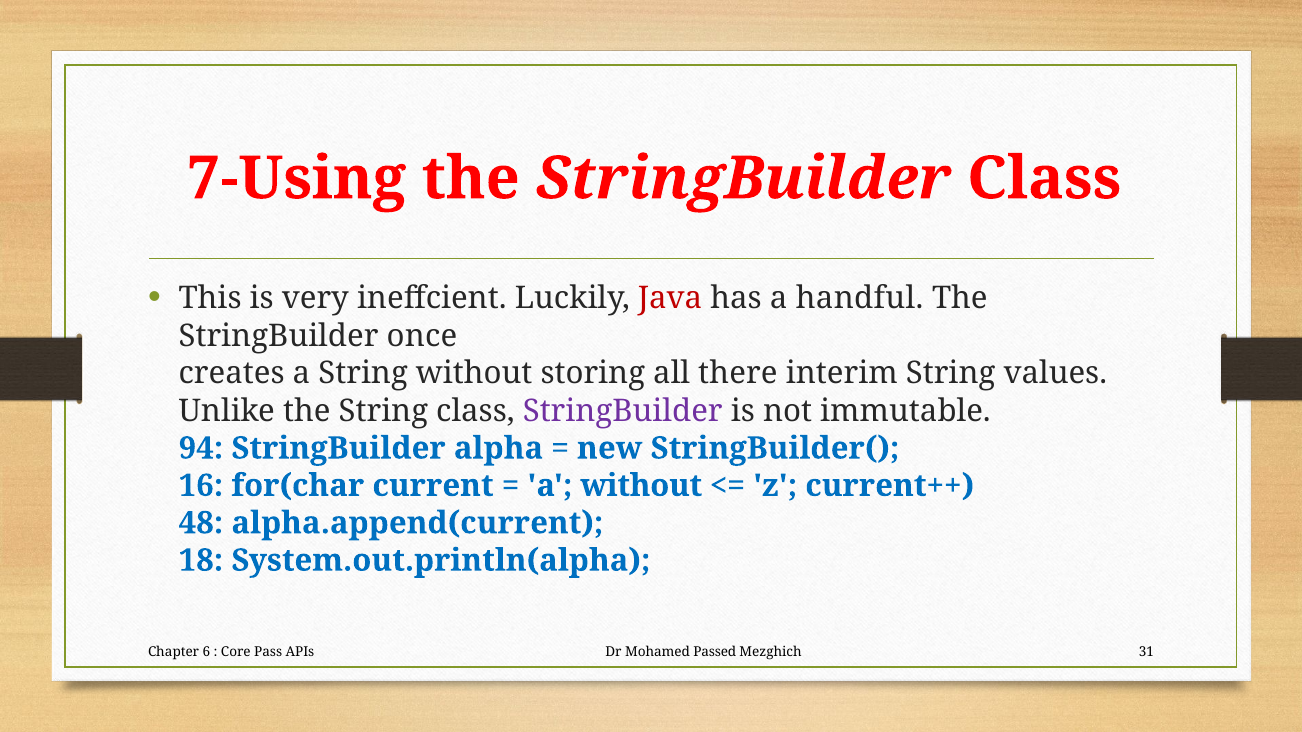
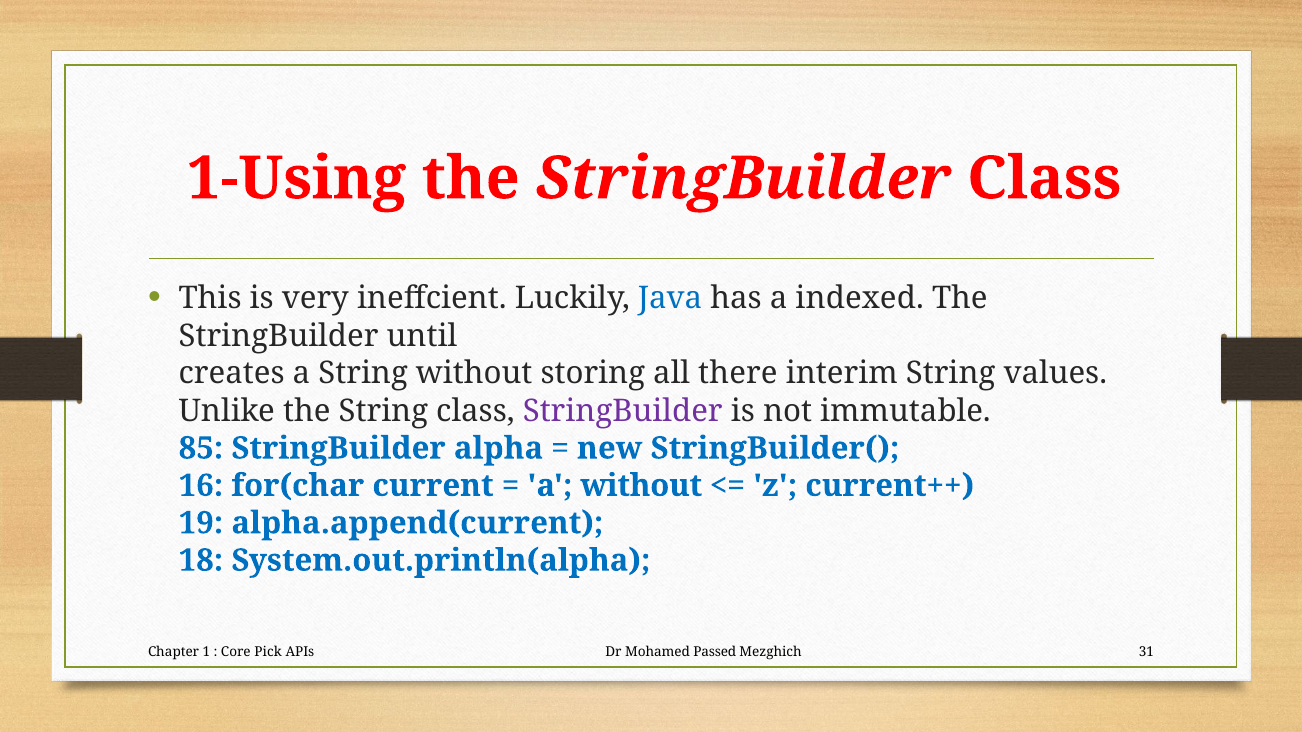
7-Using: 7-Using -> 1-Using (296, 179)
Java colour: red -> blue (670, 299)
handful: handful -> indexed (860, 299)
once: once -> until (422, 336)
94: 94 -> 85 (201, 448)
48: 48 -> 19 (201, 523)
6: 6 -> 1 (206, 652)
Pass: Pass -> Pick (268, 652)
